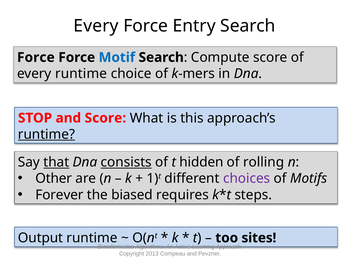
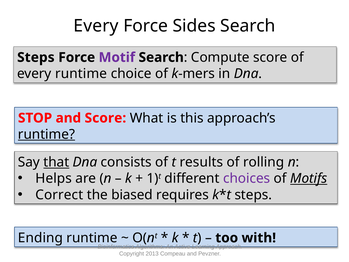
Entry: Entry -> Sides (194, 26)
Force: Force -> Steps (36, 57)
Motif colour: blue -> purple (117, 57)
consists underline: present -> none (126, 162)
hidden: hidden -> results (201, 162)
Other: Other -> Helps (54, 178)
Motifs underline: none -> present (309, 178)
Forever: Forever -> Correct (59, 195)
Output: Output -> Ending (40, 238)
sites: sites -> with (259, 238)
